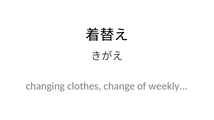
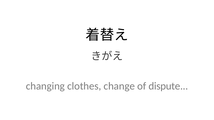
weekly: weekly -> dispute (168, 86)
